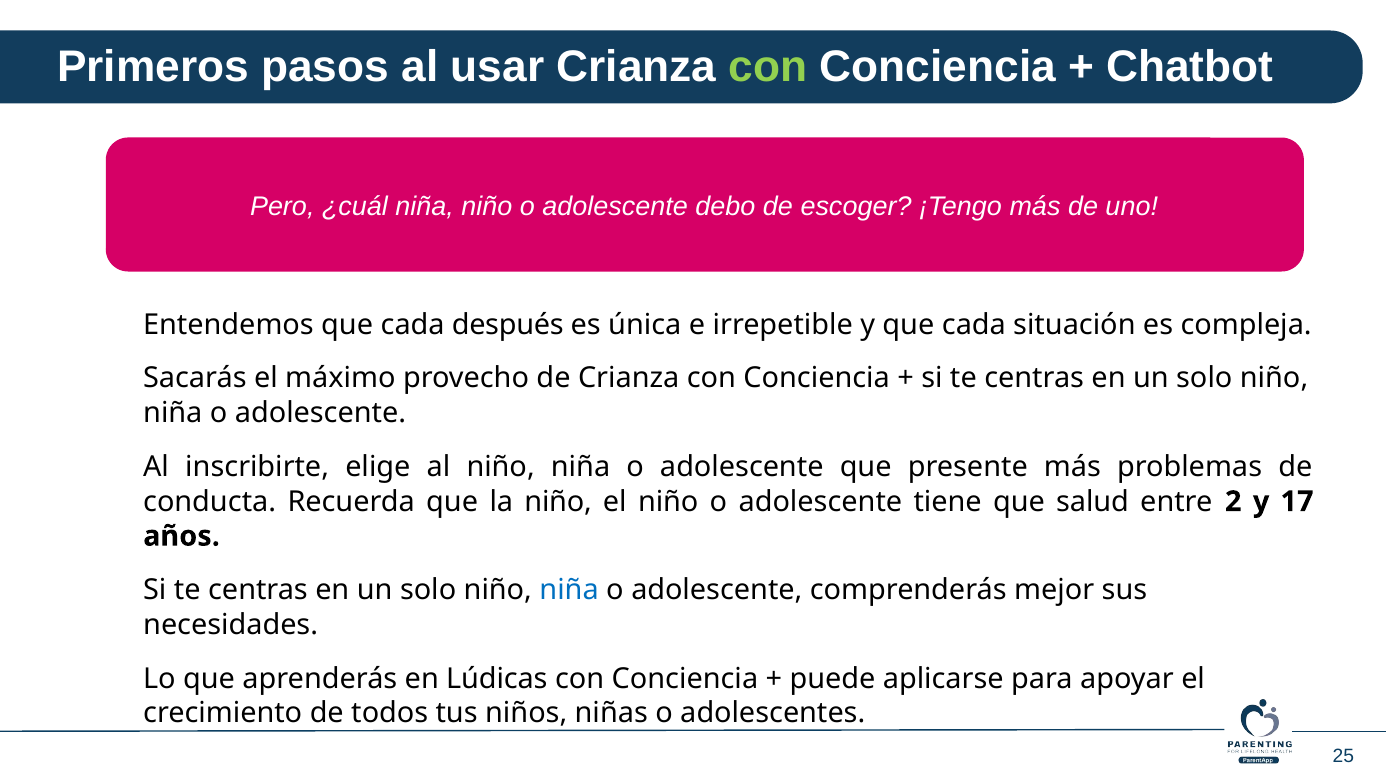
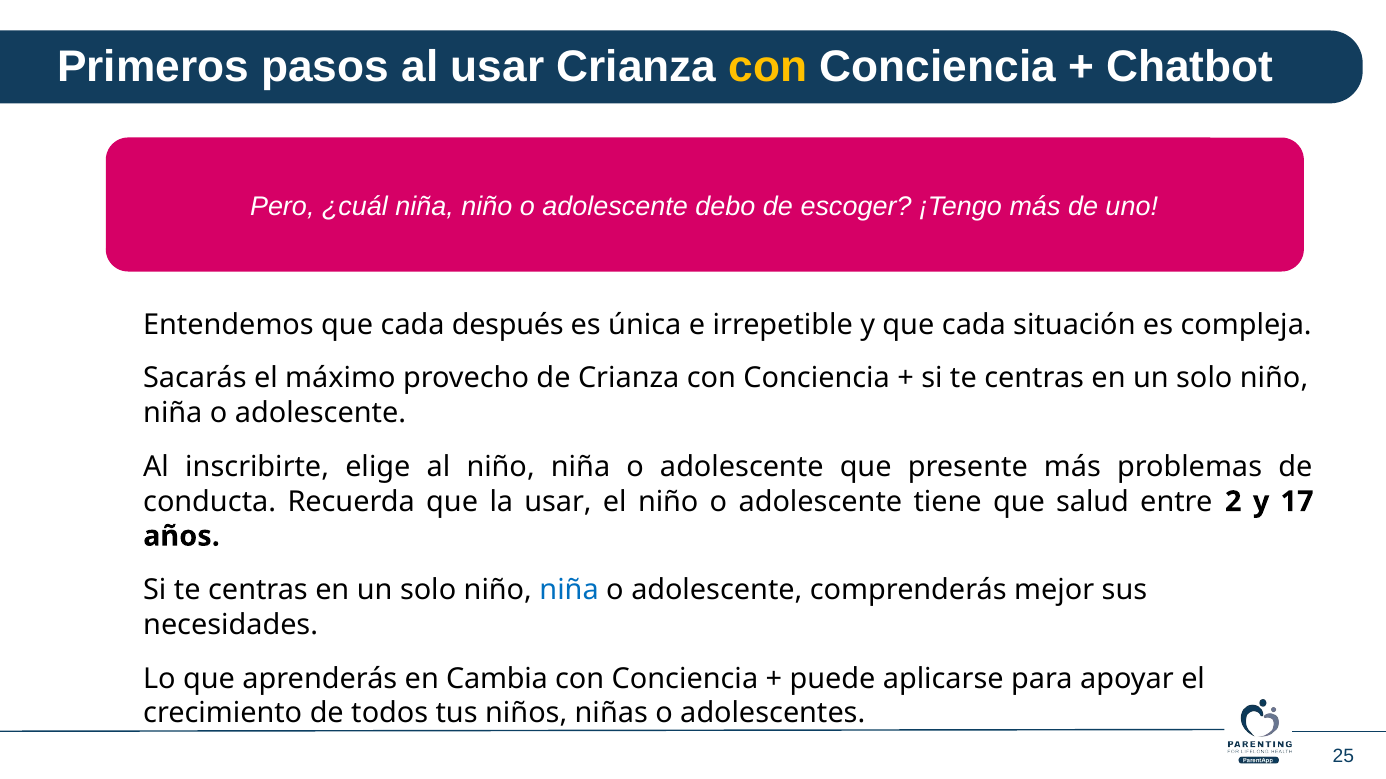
con colour: light green -> yellow (768, 67)
la niño: niño -> usar (558, 502)
Lúdicas: Lúdicas -> Cambia (497, 679)
